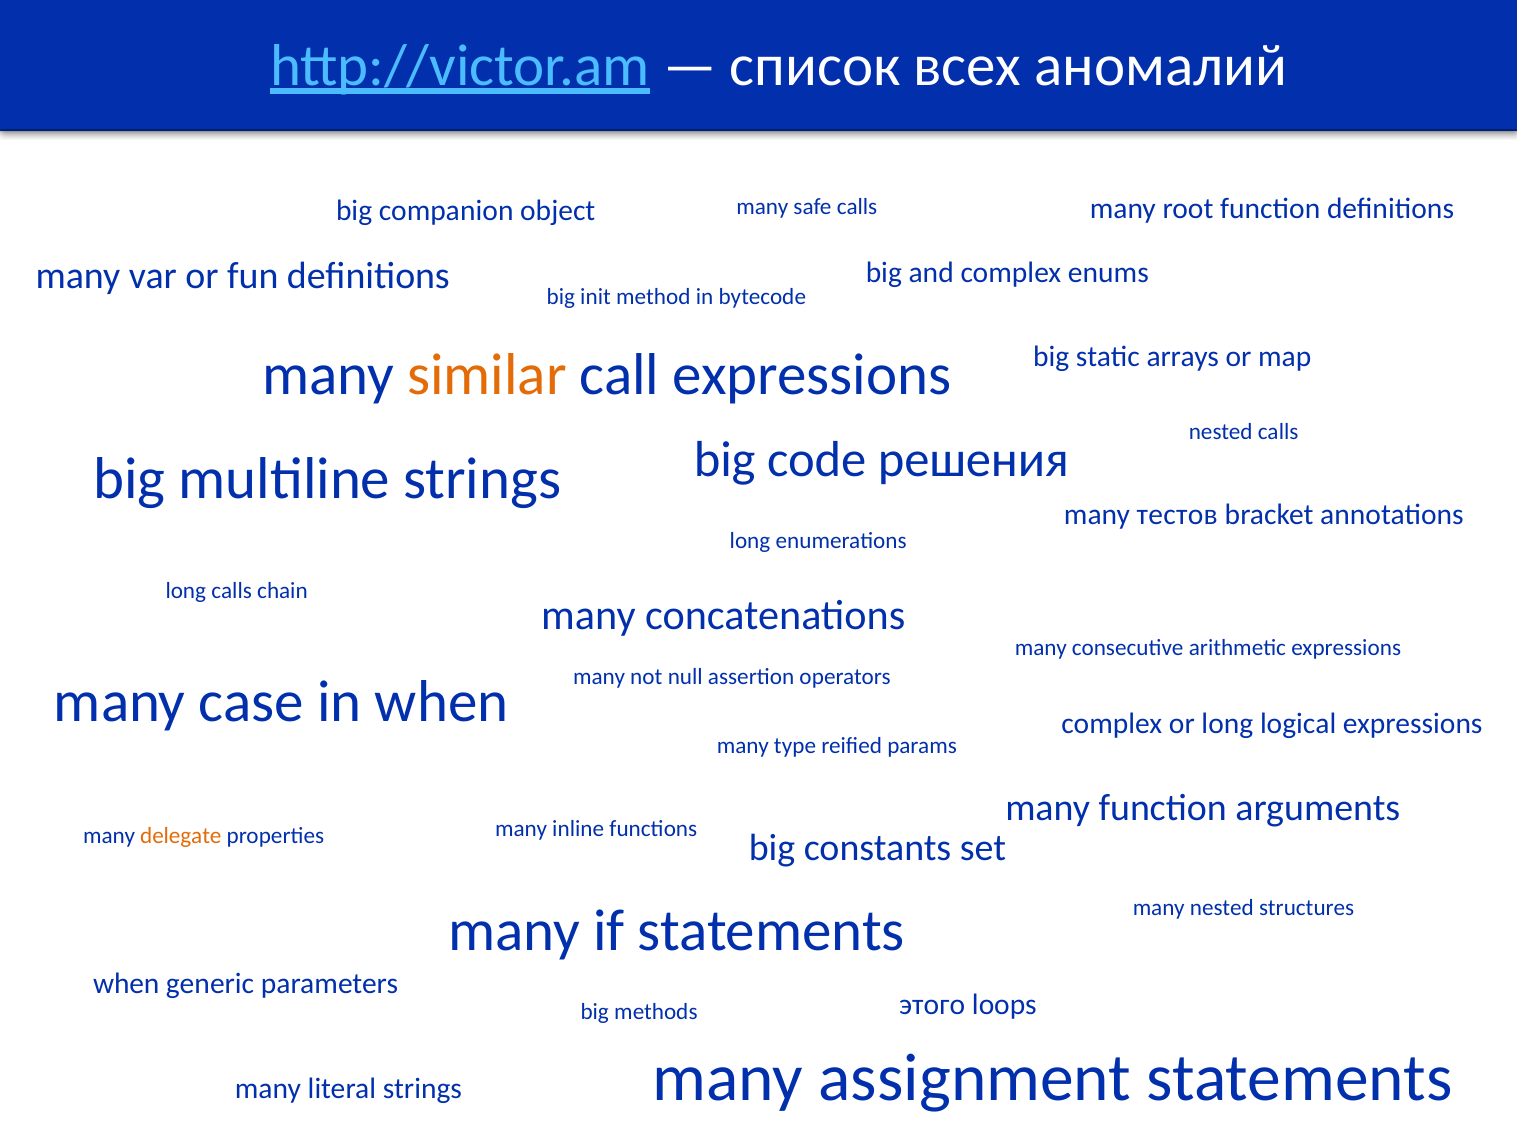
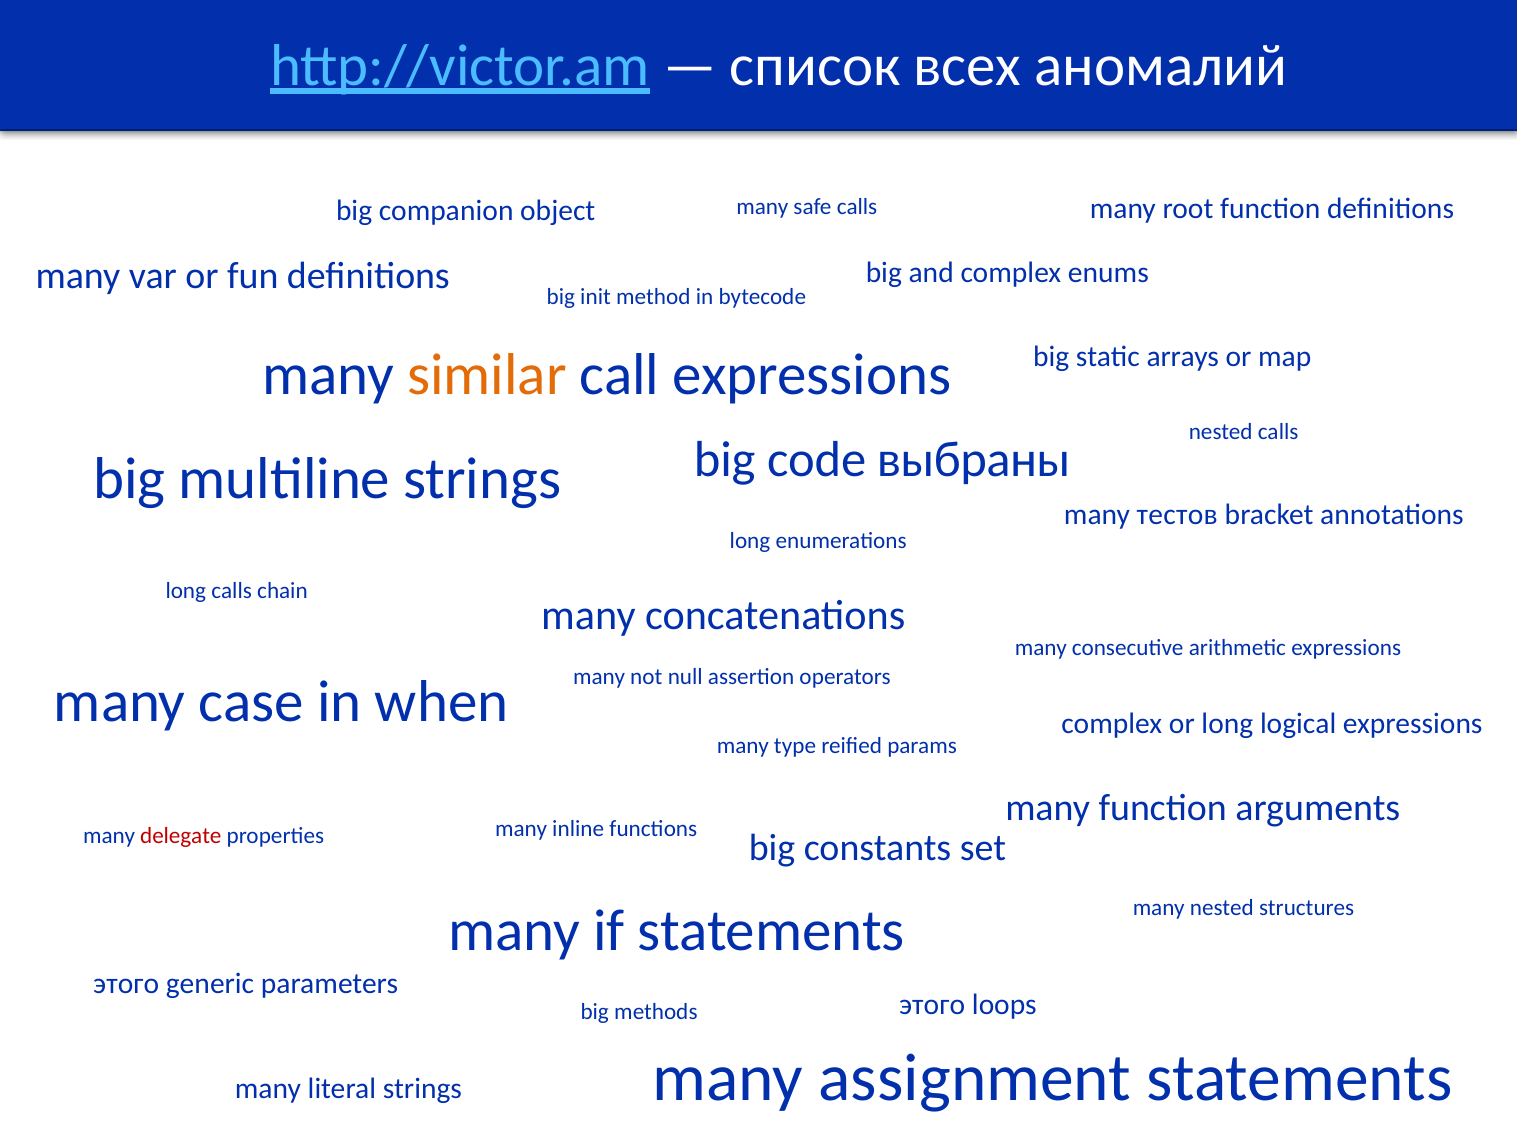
решения: решения -> выбраны (974, 459)
delegate colour: orange -> red (181, 835)
when: when -> этого (126, 984)
